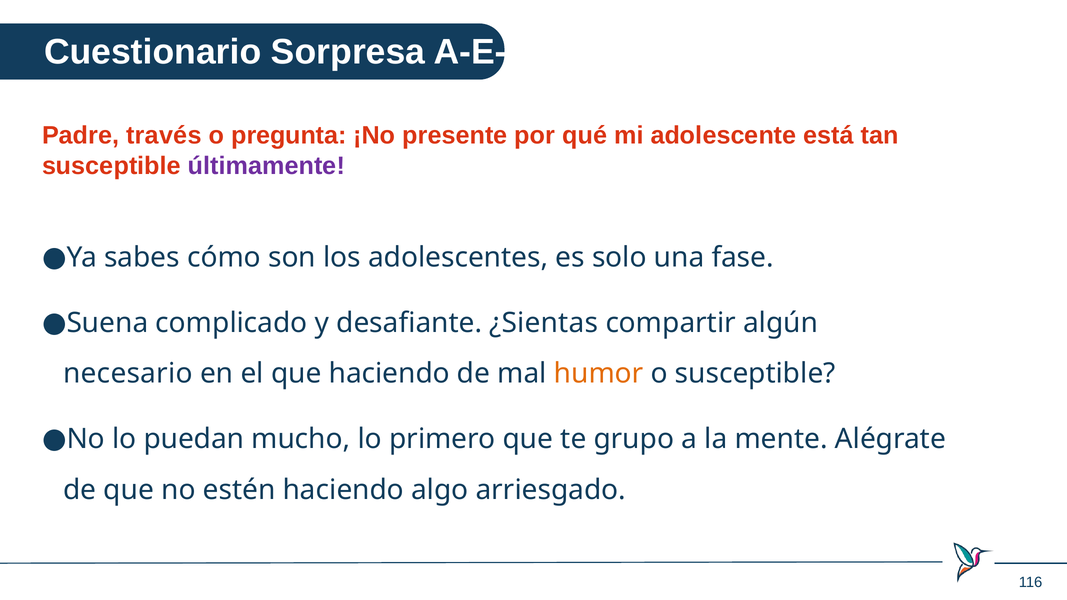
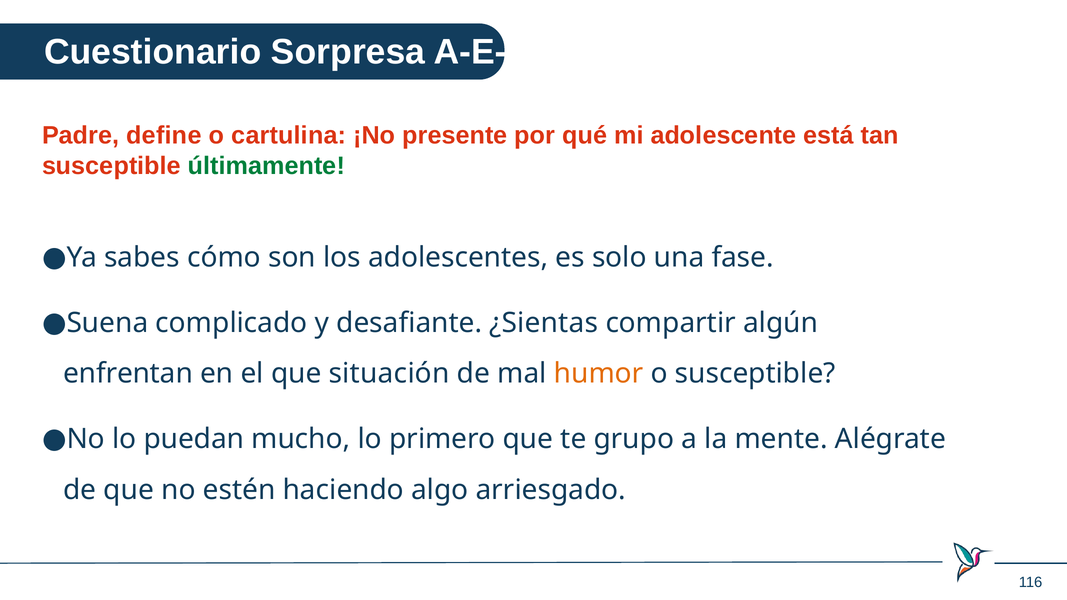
través: través -> define (164, 136)
pregunta: pregunta -> cartulina (289, 136)
últimamente colour: purple -> green (266, 166)
necesario: necesario -> enfrentan (128, 374)
que haciendo: haciendo -> situación (389, 374)
